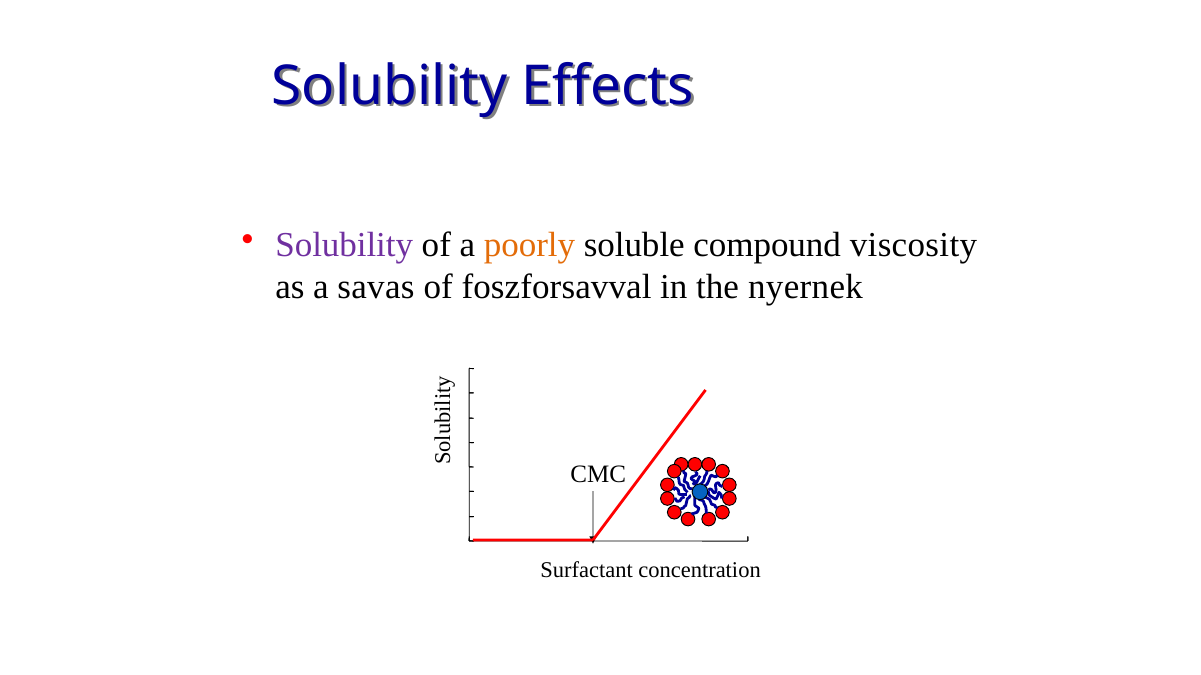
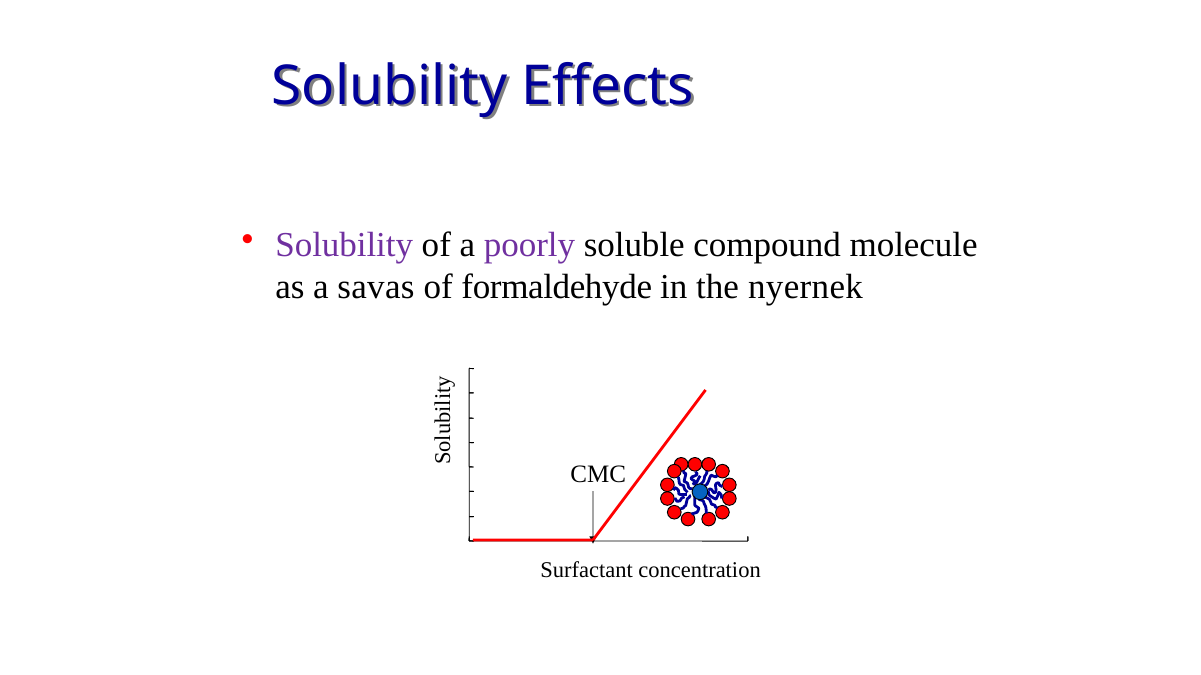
poorly colour: orange -> purple (529, 246)
viscosity: viscosity -> molecule (914, 246)
foszforsavval: foszforsavval -> formaldehyde (557, 288)
